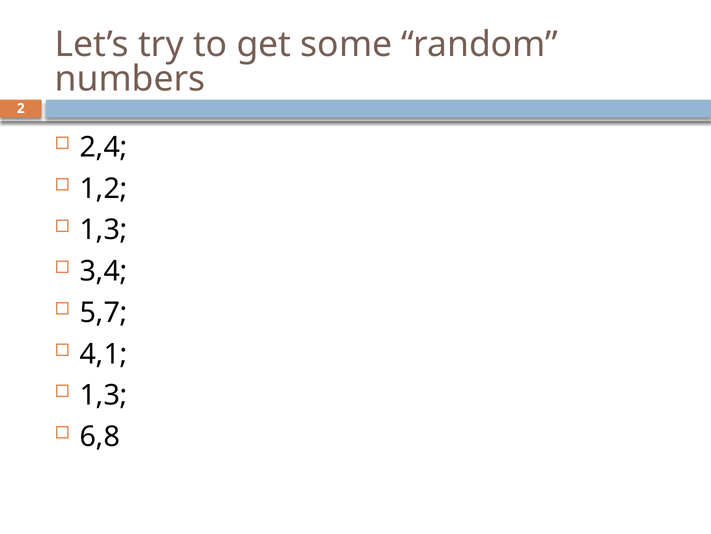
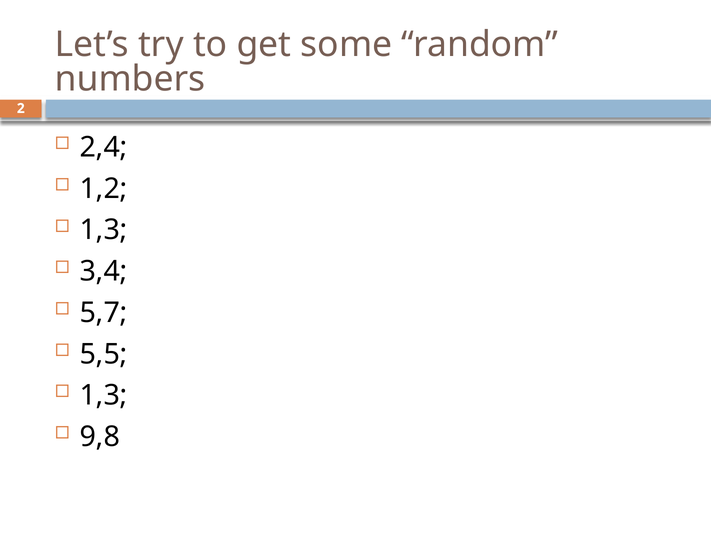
4,1: 4,1 -> 5,5 (104, 354)
6,8: 6,8 -> 9,8 (100, 436)
